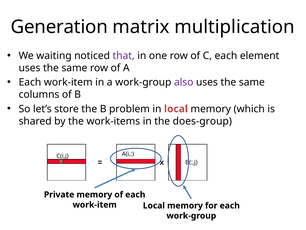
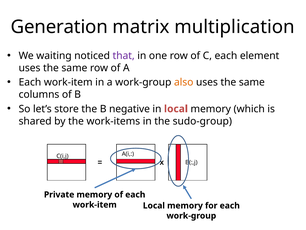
also colour: purple -> orange (184, 82)
problem: problem -> negative (130, 109)
does-group: does-group -> sudo-group (202, 121)
